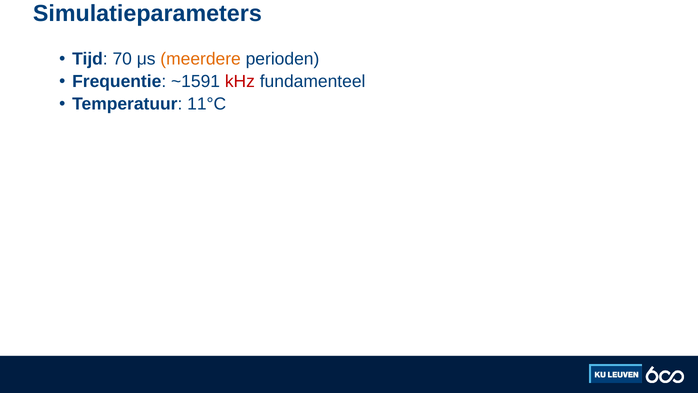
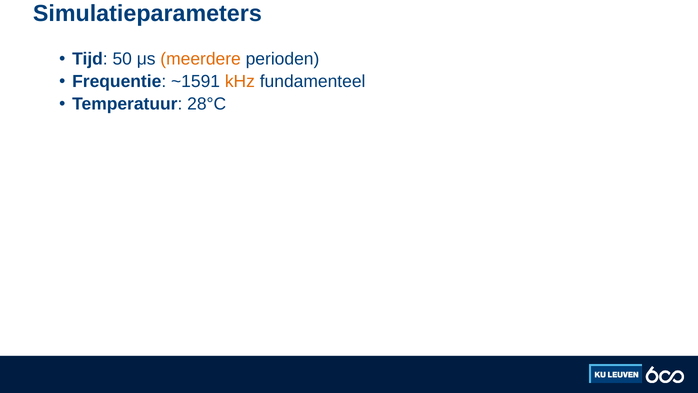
70: 70 -> 50 (122, 59)
kHz colour: red -> orange (240, 82)
11°C: 11°C -> 28°C (207, 104)
